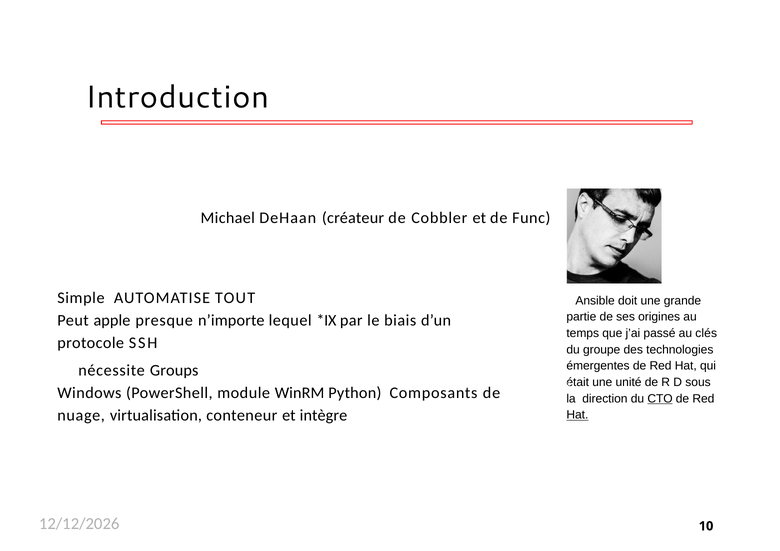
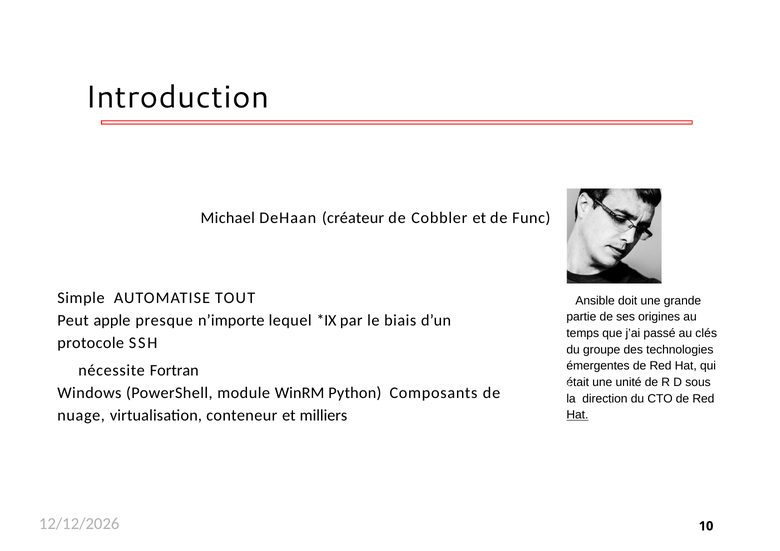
Groups: Groups -> Fortran (174, 370)
CTO underline: present -> none (660, 399)
intègre: intègre -> milliers (324, 415)
